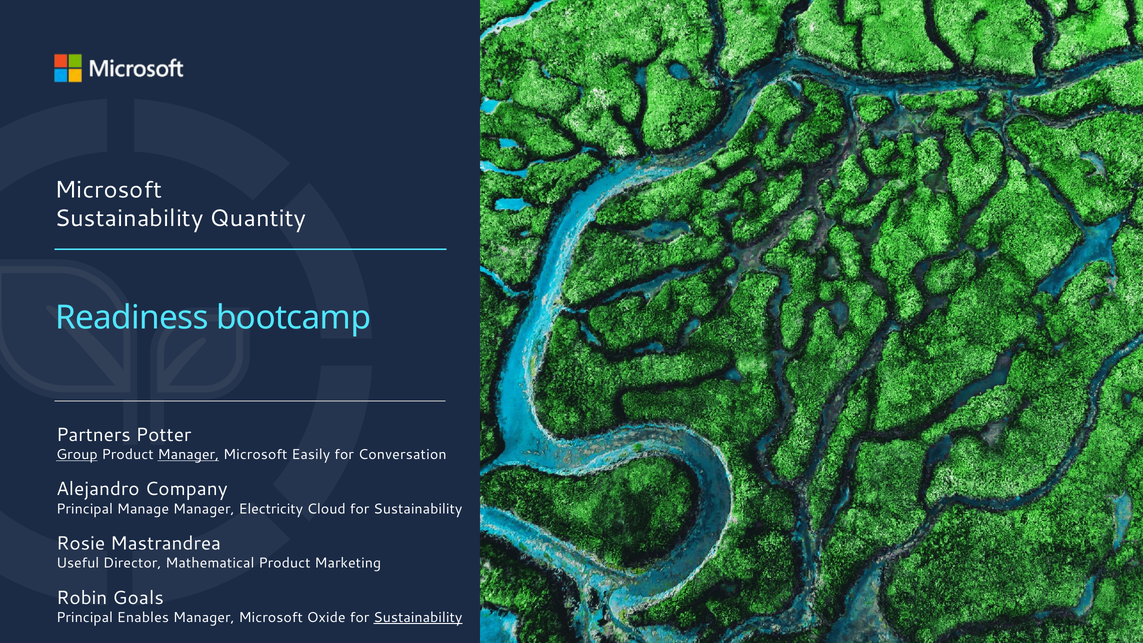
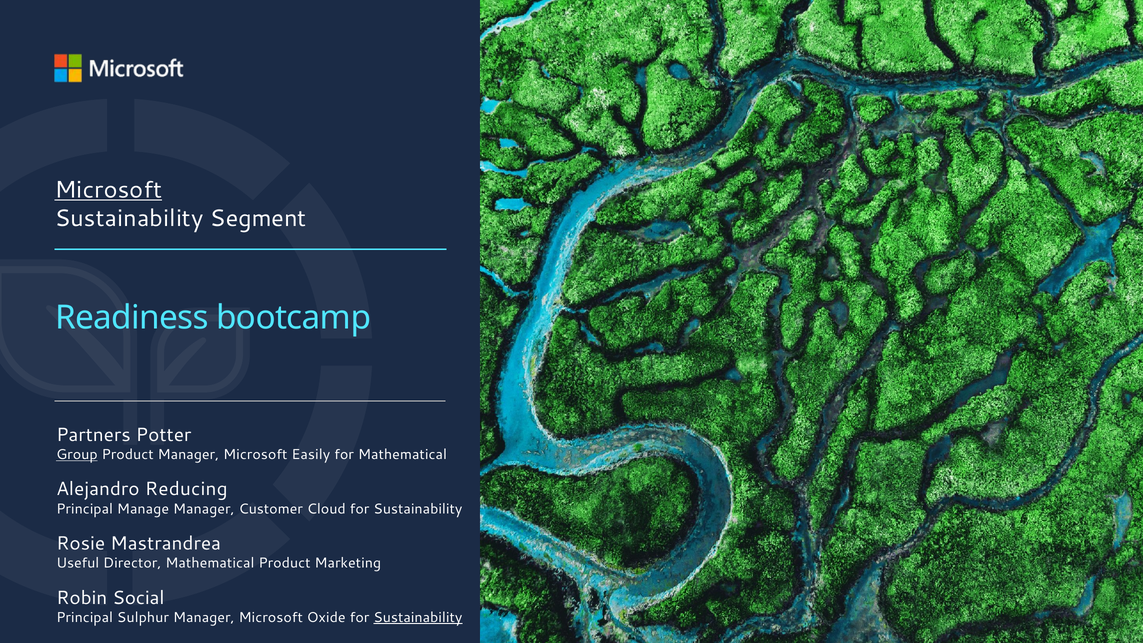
Microsoft underline: none -> present (108, 190)
Quantity: Quantity -> Segment (258, 218)
Manager underline: present -> none (188, 455)
for Conversation: Conversation -> Mathematical (402, 455)
Company: Company -> Reducing (186, 489)
Electricity: Electricity -> Customer (271, 509)
Goals: Goals -> Social (138, 598)
Enables: Enables -> Sulphur (143, 617)
